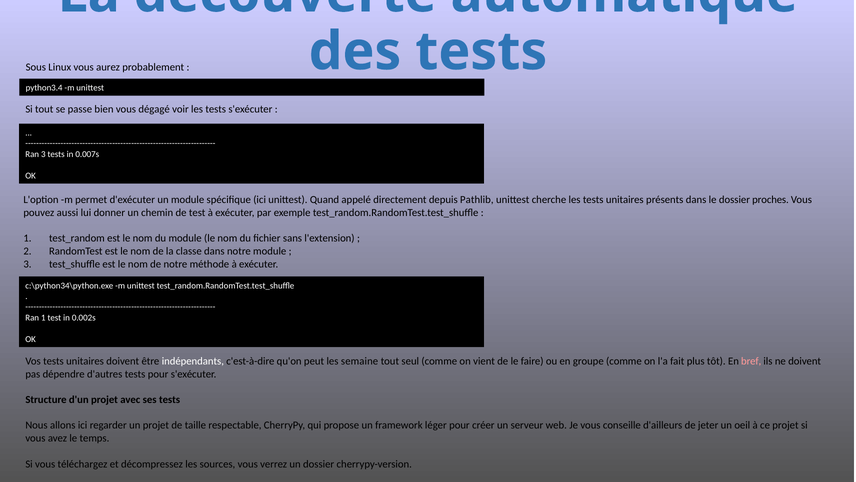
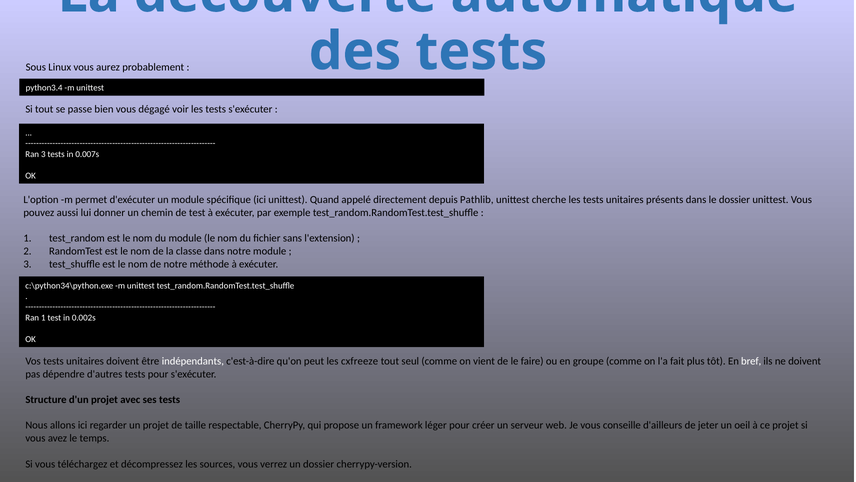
dossier proches: proches -> unittest (770, 200)
semaine: semaine -> cxfreeze (360, 361)
bref colour: pink -> white (751, 361)
